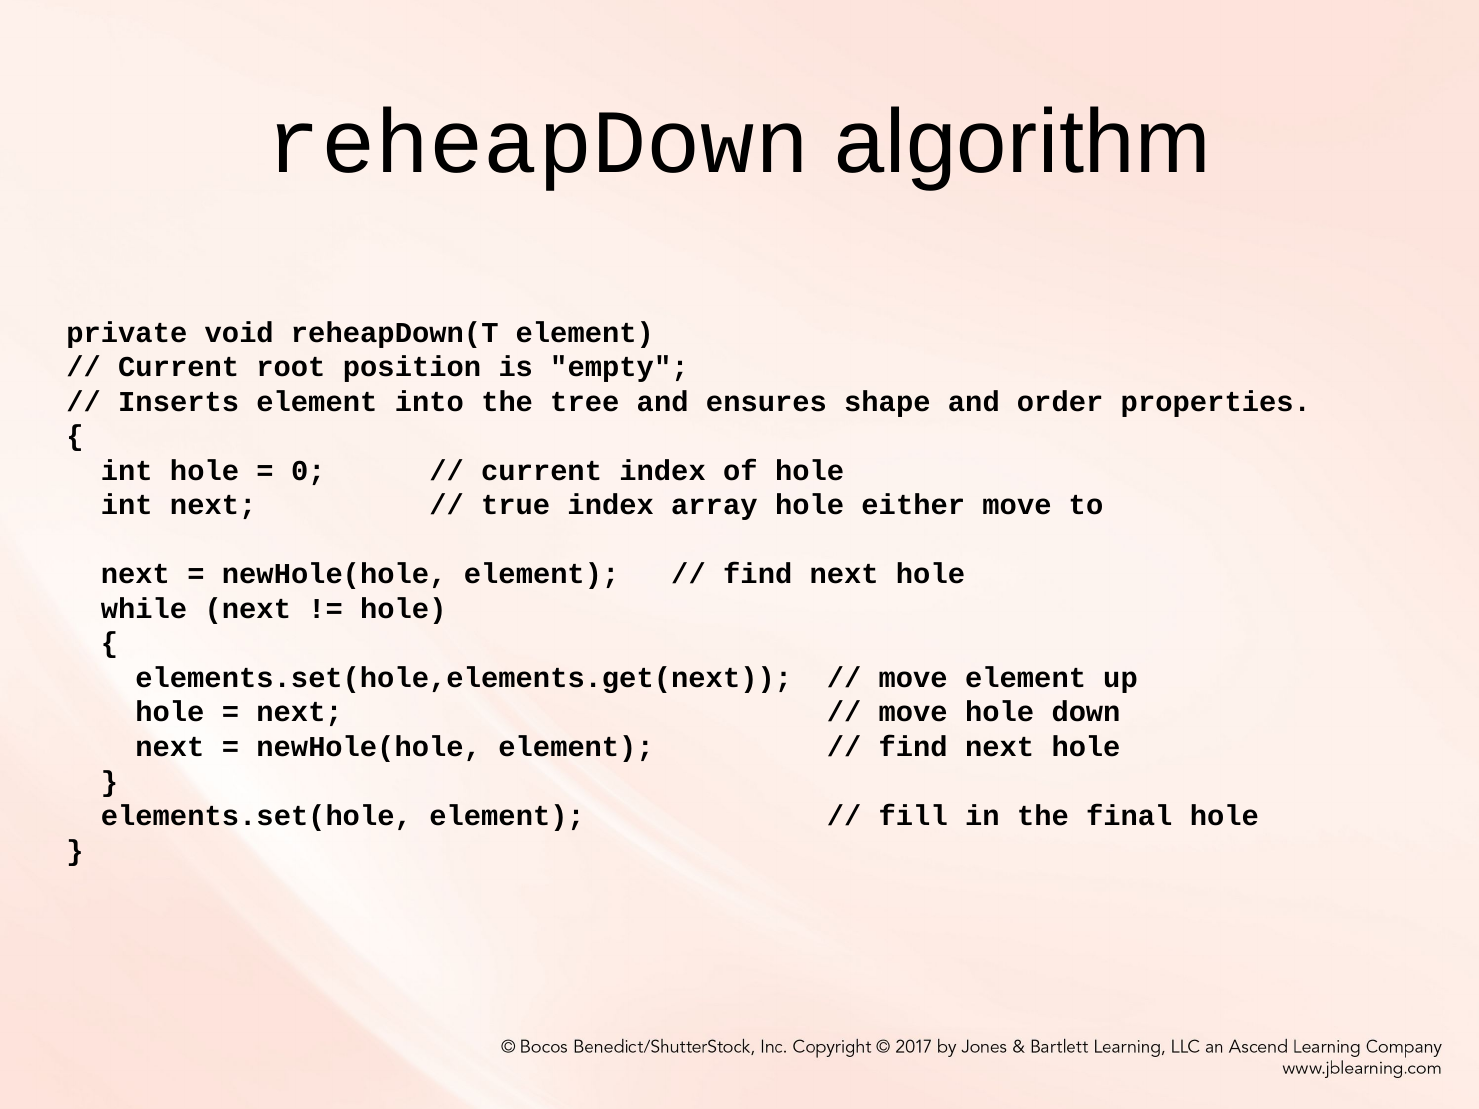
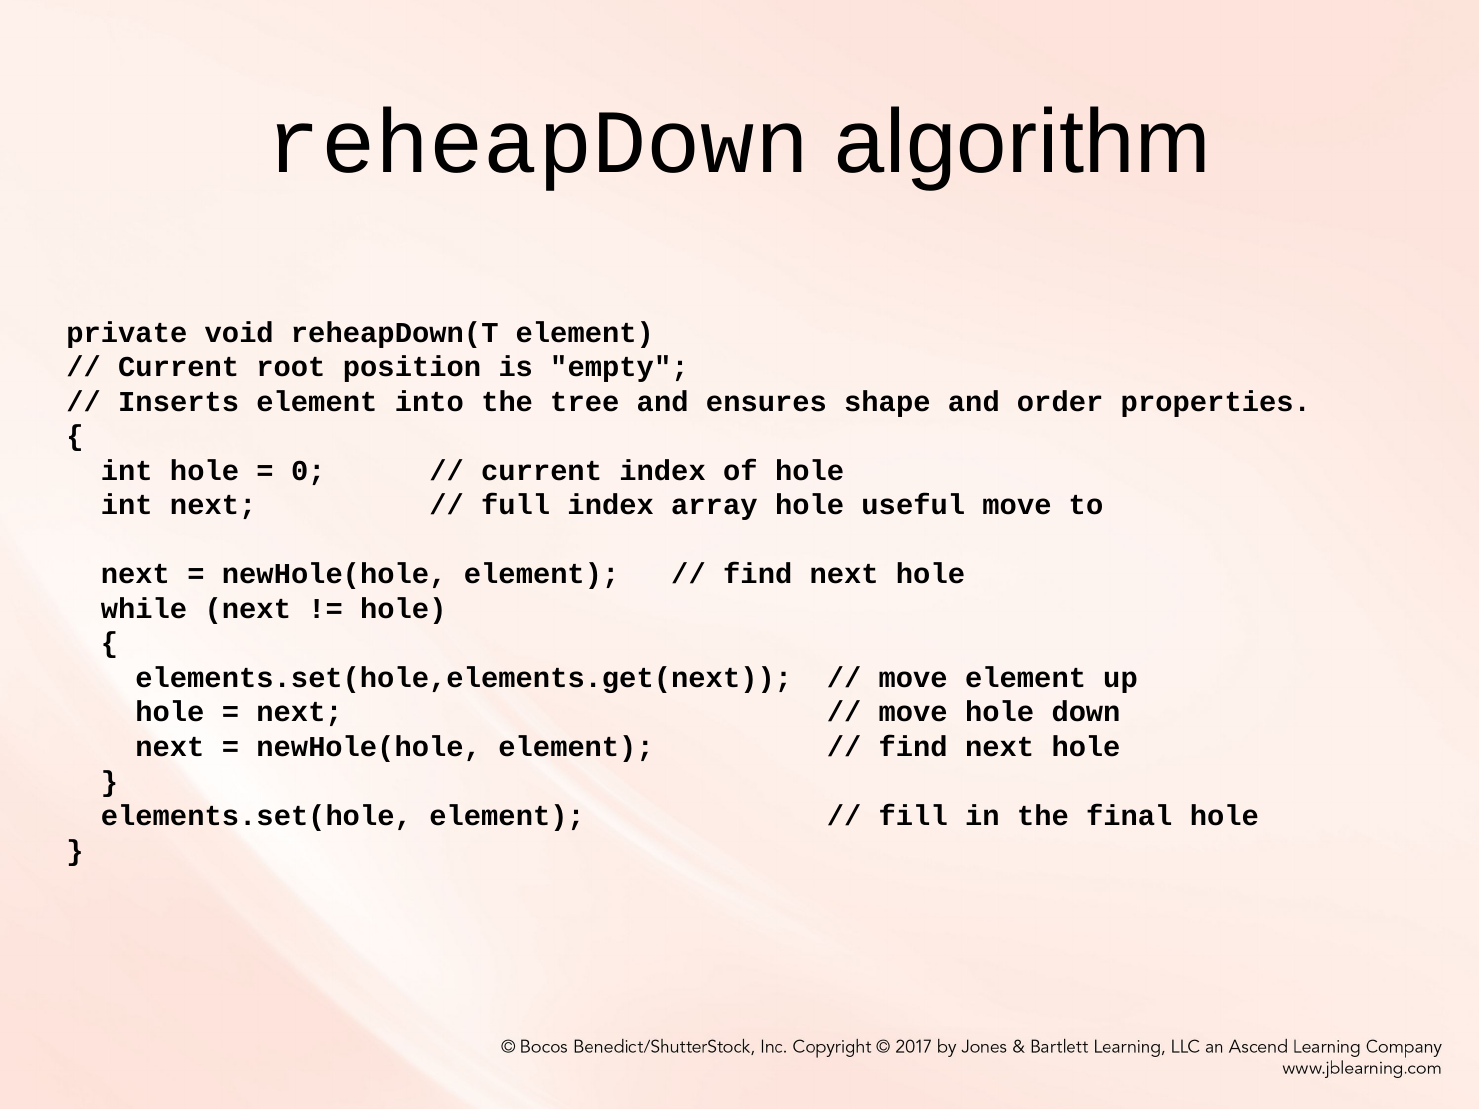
true: true -> full (516, 505)
either: either -> useful (913, 505)
